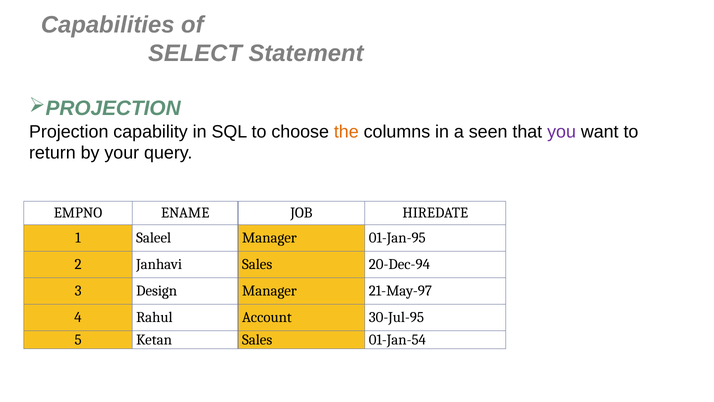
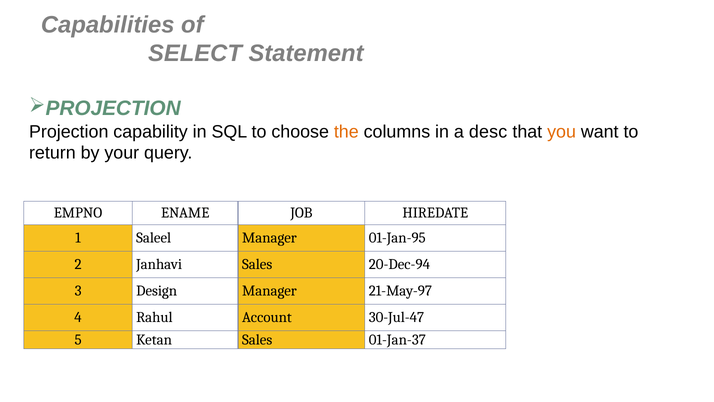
seen: seen -> desc (488, 132)
you colour: purple -> orange (562, 132)
30-Jul-95: 30-Jul-95 -> 30-Jul-47 (396, 317)
01-Jan-54: 01-Jan-54 -> 01-Jan-37 (397, 339)
